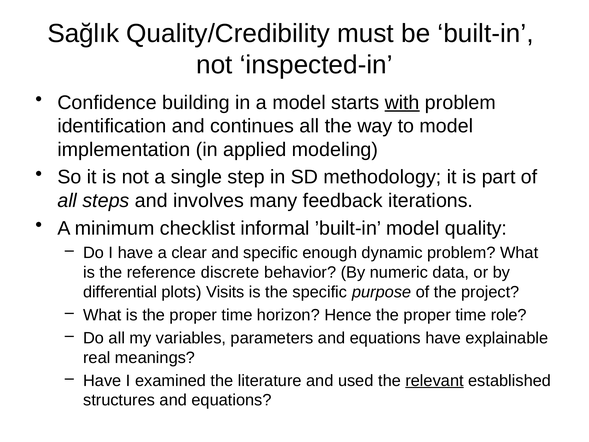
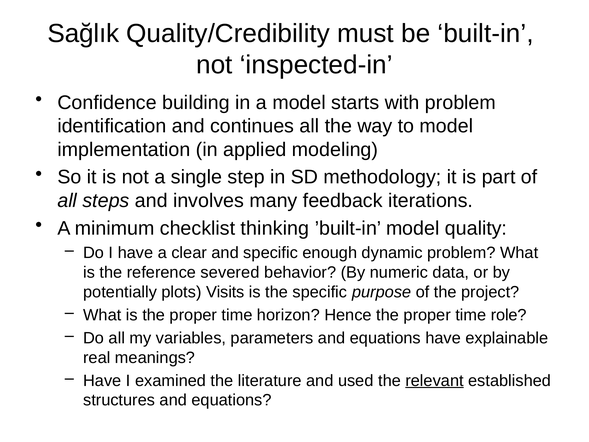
with underline: present -> none (402, 102)
informal: informal -> thinking (275, 228)
discrete: discrete -> severed (230, 272)
differential: differential -> potentially (120, 292)
